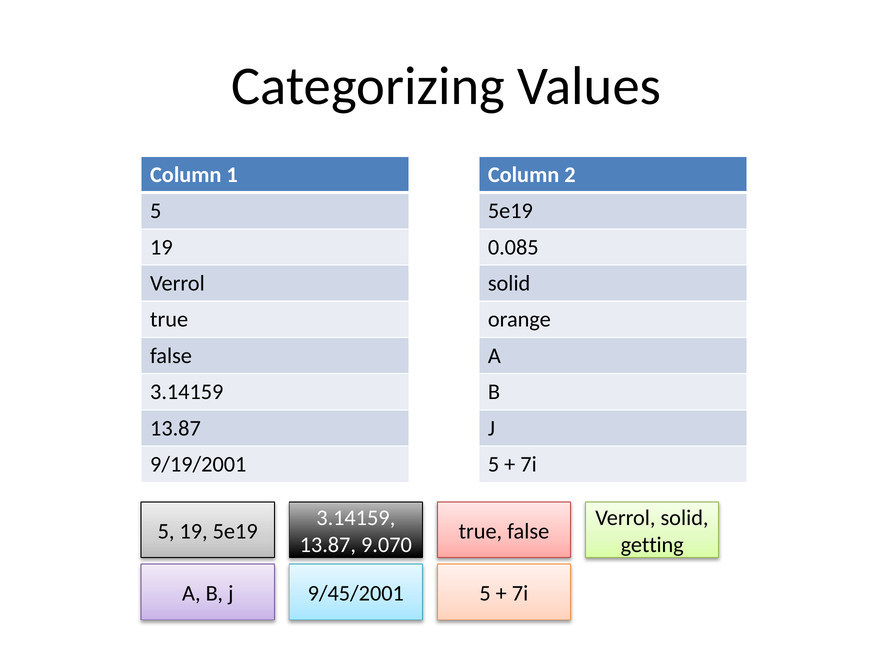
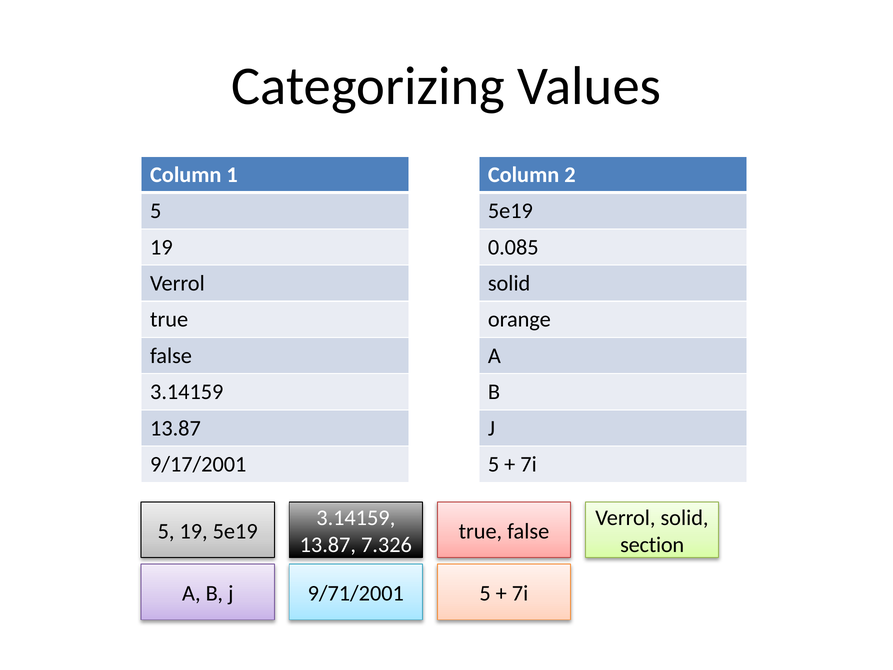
9/19/2001: 9/19/2001 -> 9/17/2001 (198, 464)
9.070: 9.070 -> 7.326 (386, 544)
getting: getting -> section (652, 544)
9/45/2001: 9/45/2001 -> 9/71/2001 (356, 593)
